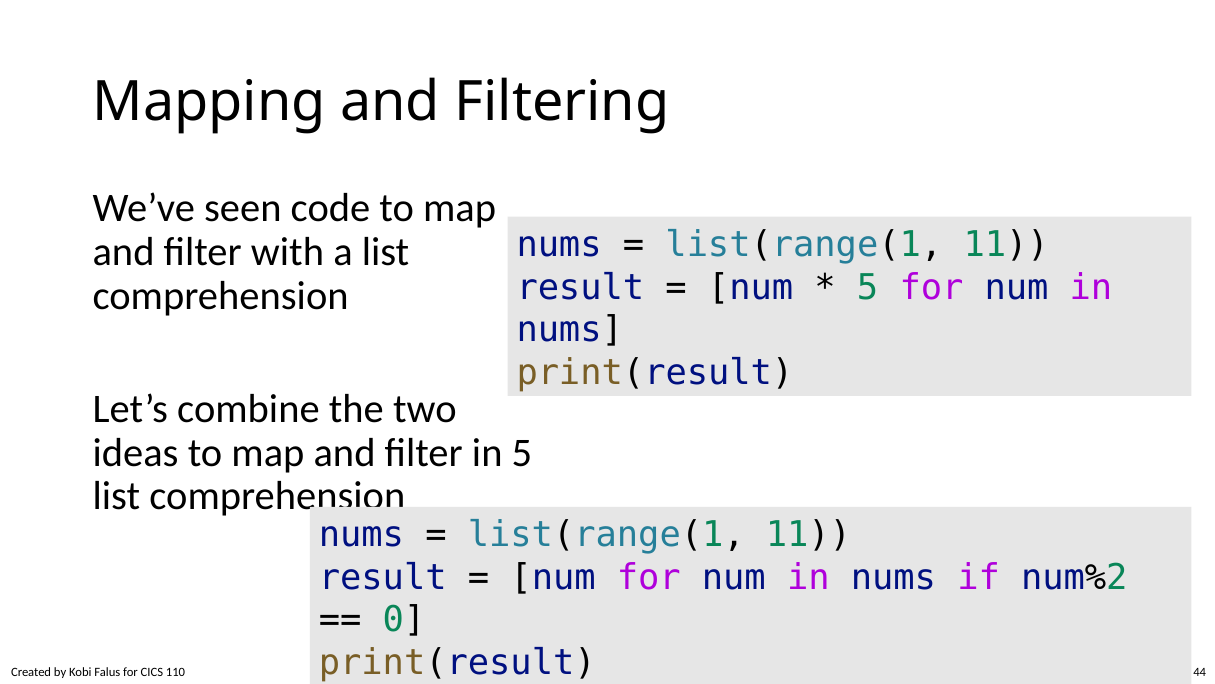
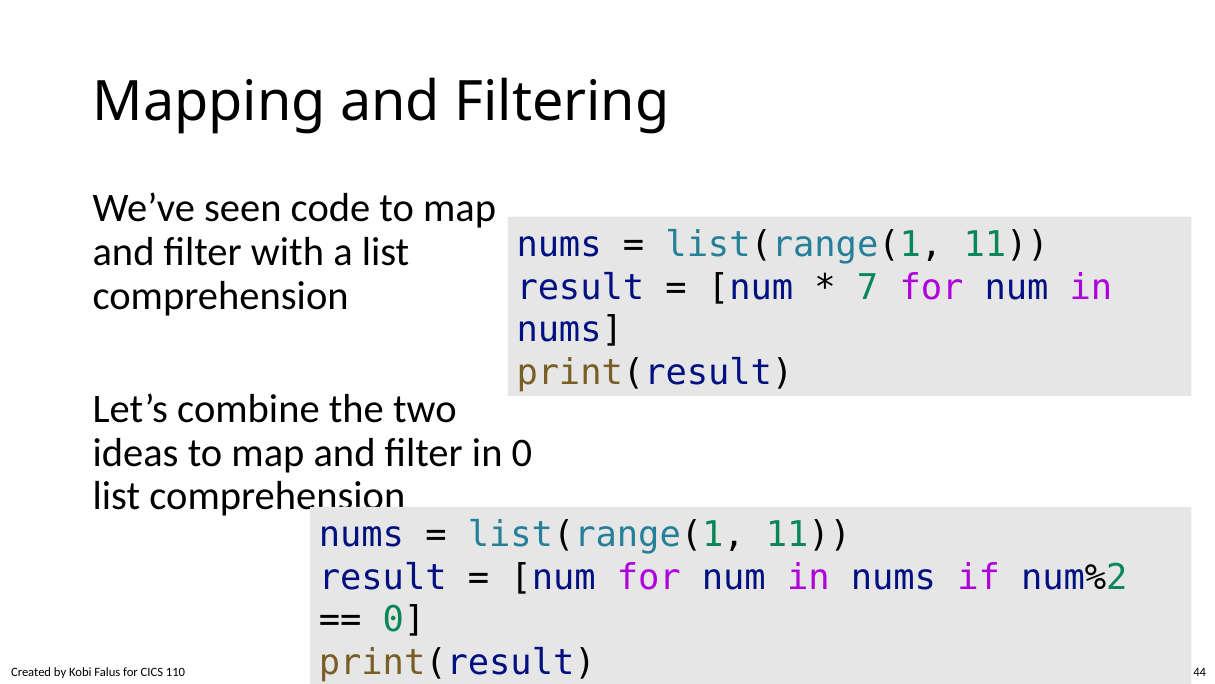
5: 5 -> 7 (868, 287)
in 5: 5 -> 0 (522, 452)
